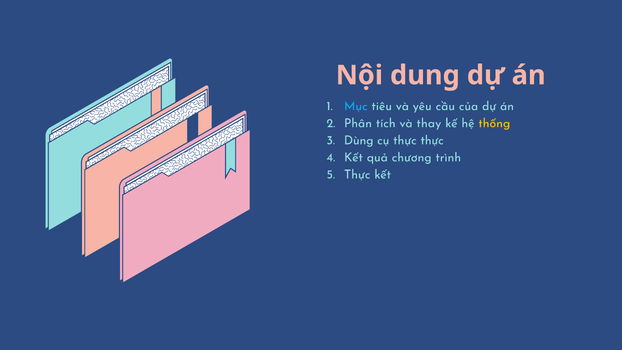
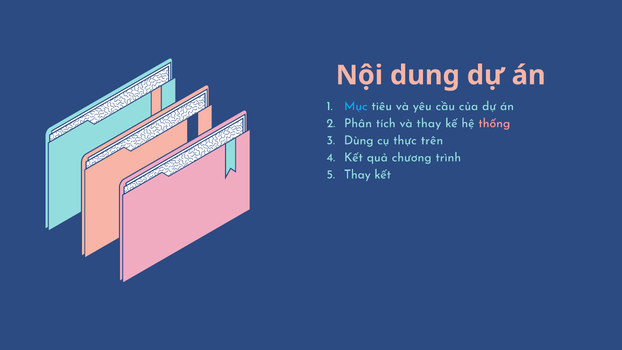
thống colour: yellow -> pink (494, 123)
thực thực: thực -> trên (432, 140)
Thực: Thực -> Thay (357, 174)
